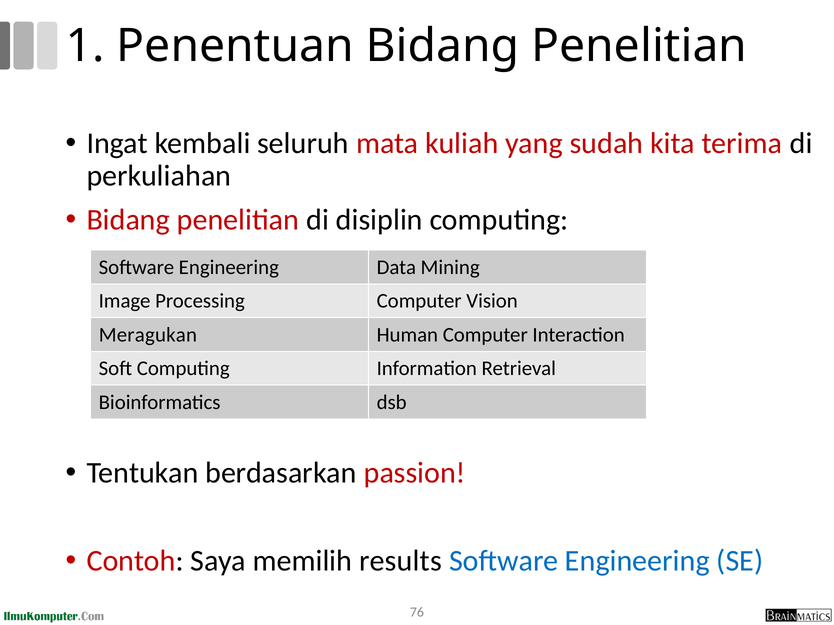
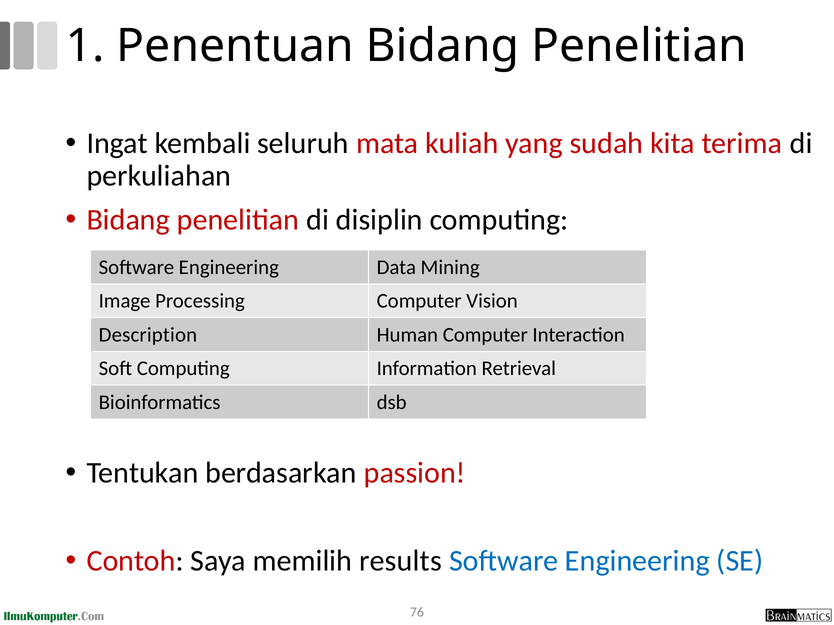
Meragukan: Meragukan -> Description (148, 335)
